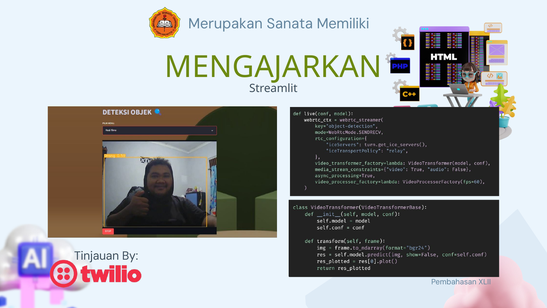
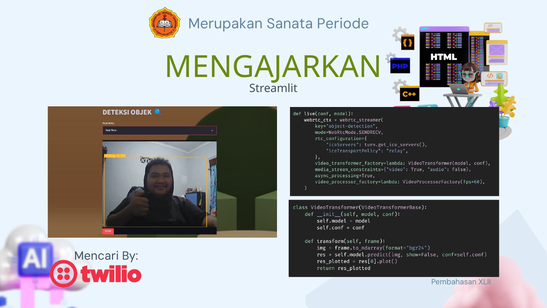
Memiliki: Memiliki -> Periode (343, 24)
Tinjauan: Tinjauan -> Mencari (96, 256)
